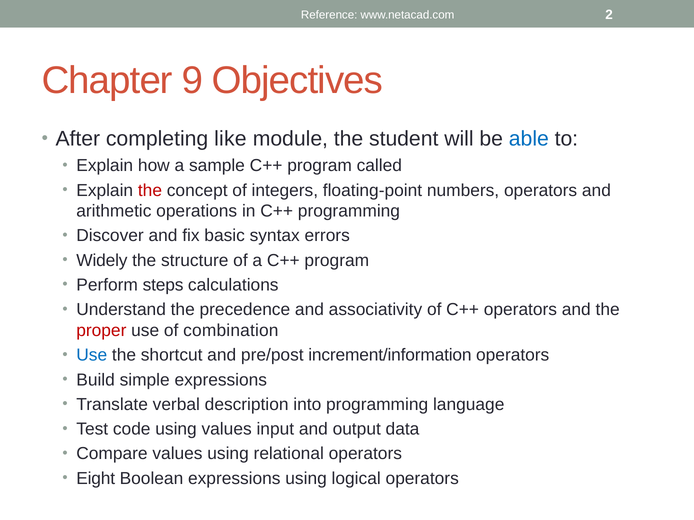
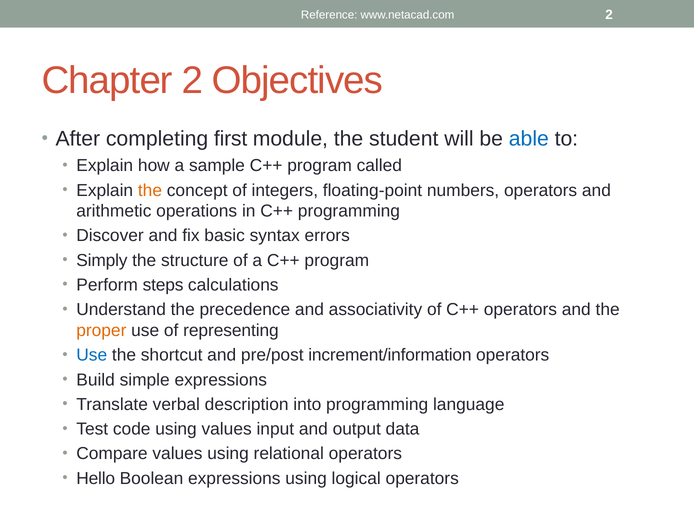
Chapter 9: 9 -> 2 (192, 81)
like: like -> first (231, 139)
the colour: red -> orange (150, 191)
Widely: Widely -> Simply (102, 261)
proper colour: red -> orange (101, 331)
combination: combination -> representing (231, 331)
Eight: Eight -> Hello (96, 479)
